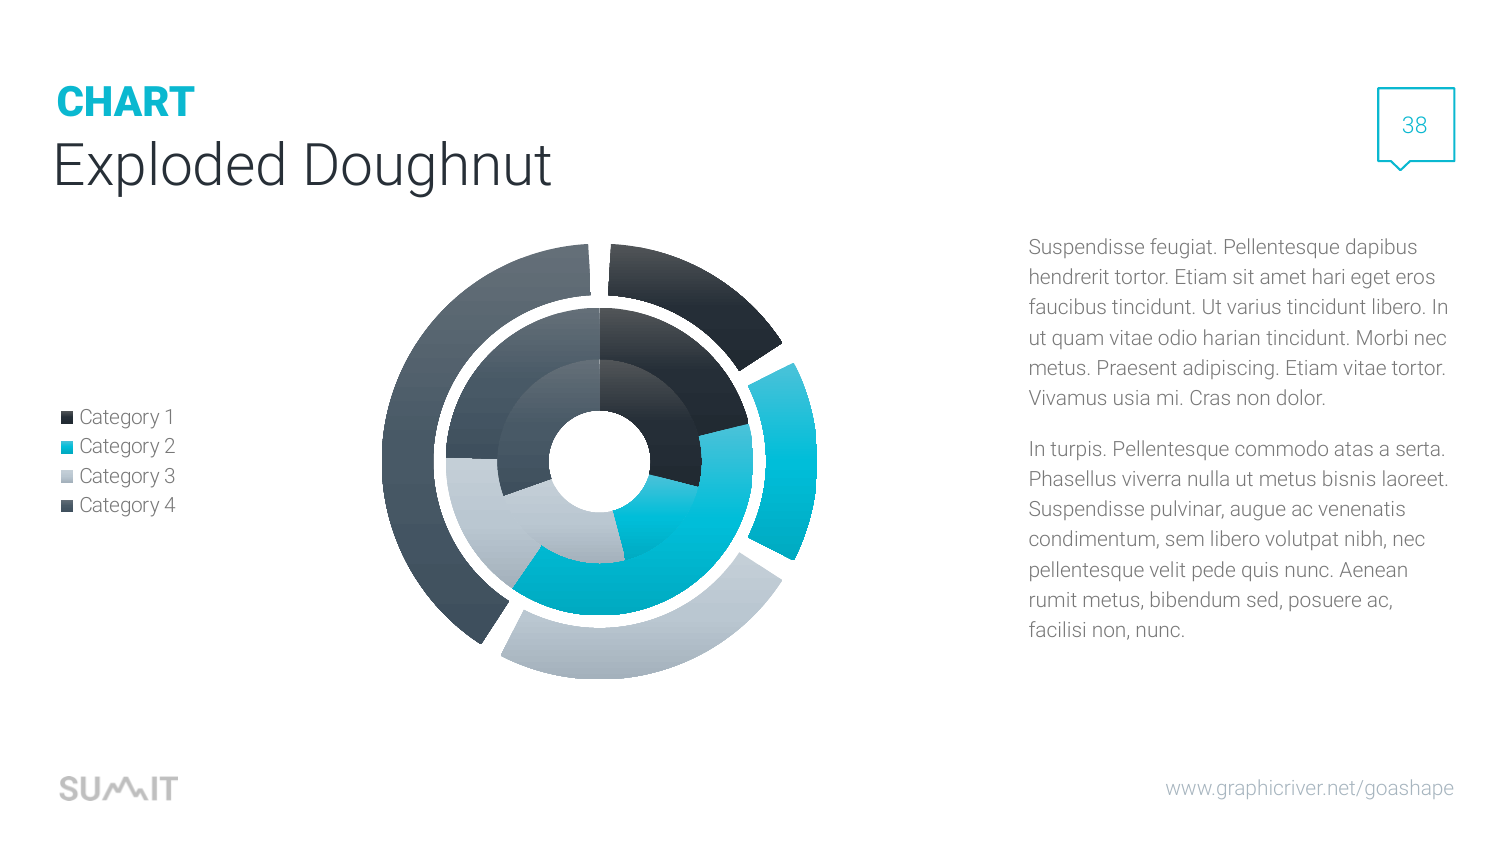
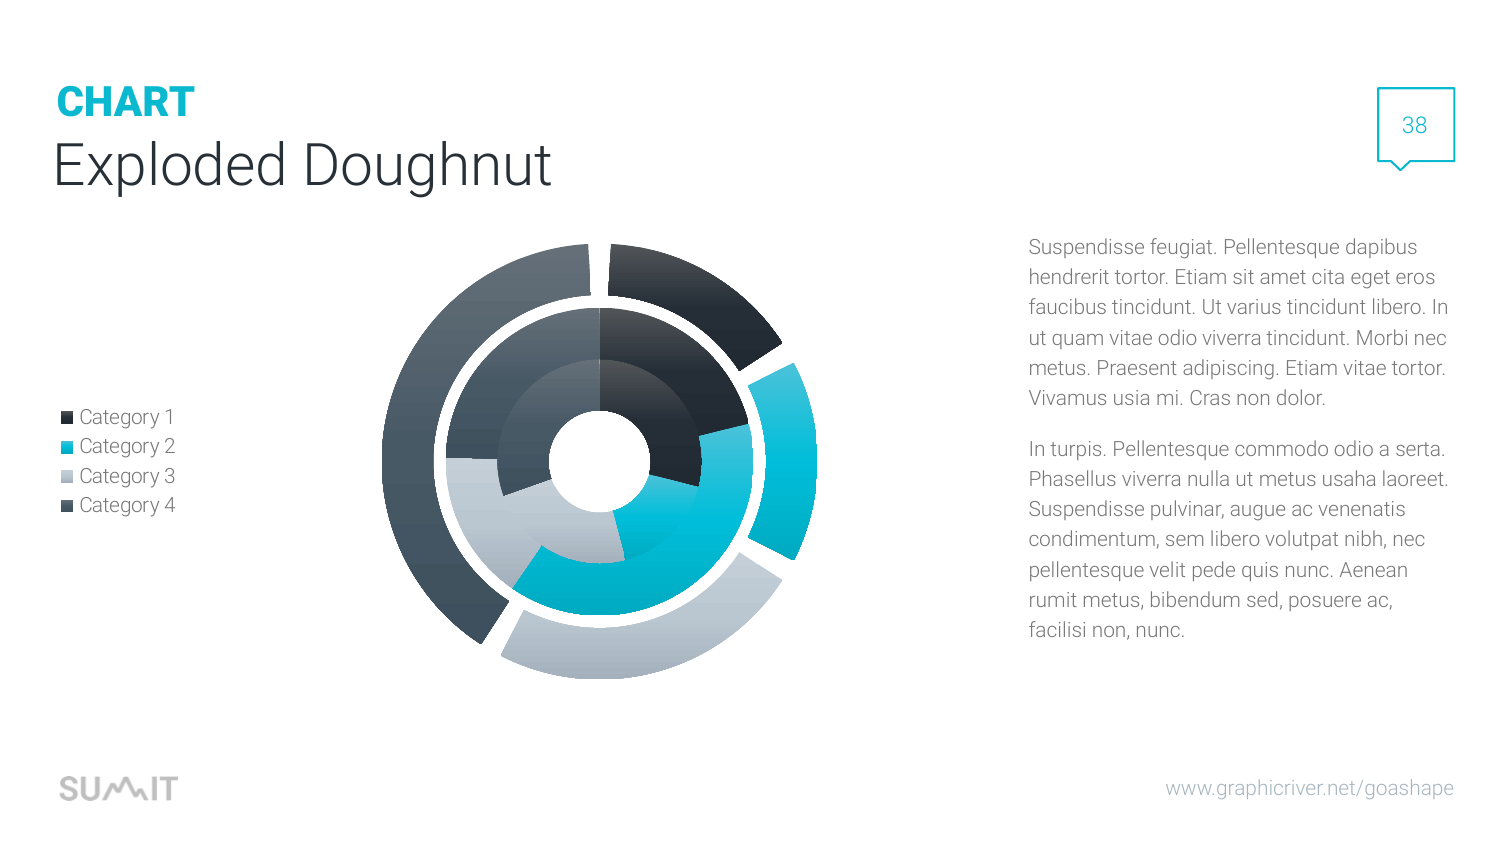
hari: hari -> cita (1329, 278)
odio harian: harian -> viverra (1232, 338)
commodo atas: atas -> odio (1354, 449)
bisnis: bisnis -> usaha (1349, 479)
